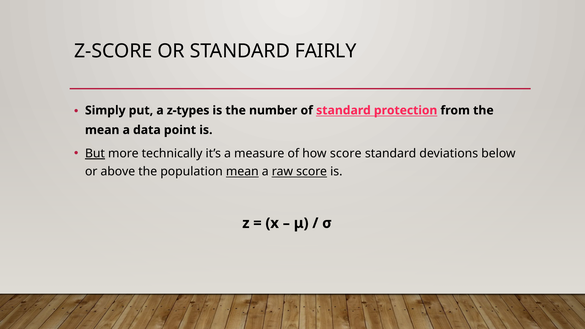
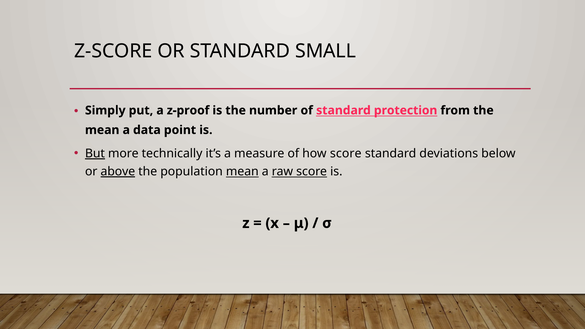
FAIRLY: FAIRLY -> SMALL (326, 51)
z-types: z-types -> z-proof (188, 110)
above underline: none -> present (118, 172)
